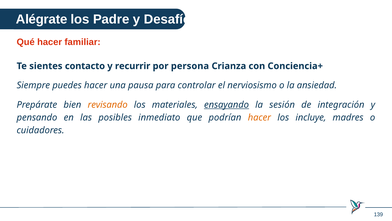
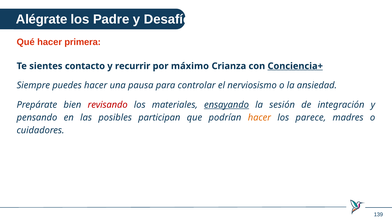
familiar: familiar -> primera (83, 42)
persona: persona -> máximo (190, 66)
Conciencia+ underline: none -> present (295, 66)
revisando colour: orange -> red (108, 104)
inmediato: inmediato -> participan (159, 117)
incluye: incluye -> parece (311, 117)
